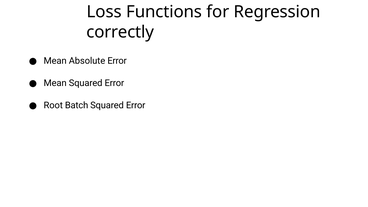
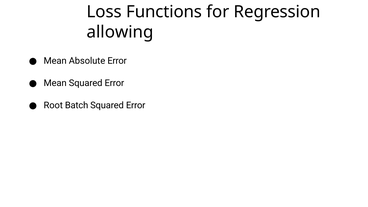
correctly: correctly -> allowing (120, 32)
